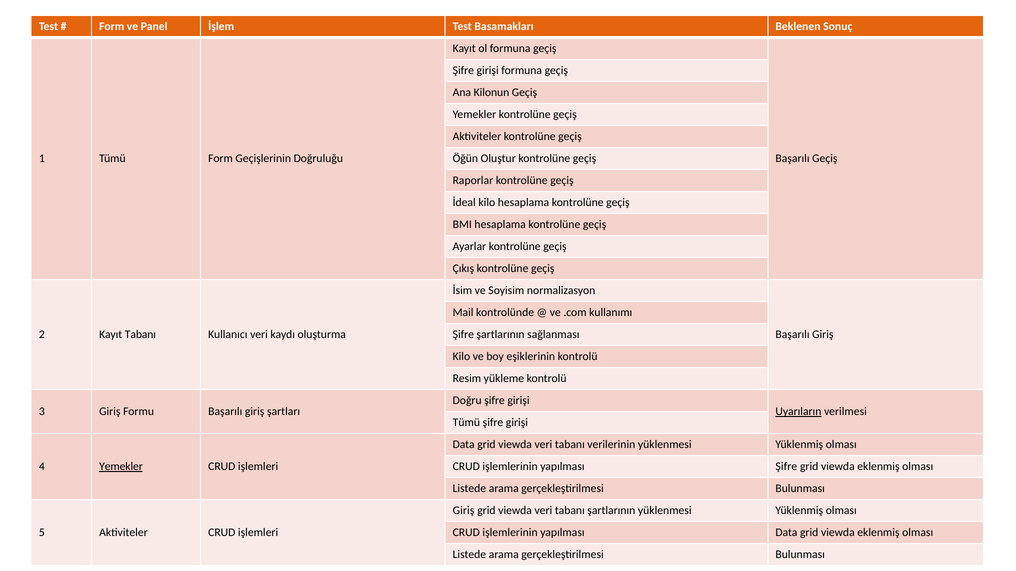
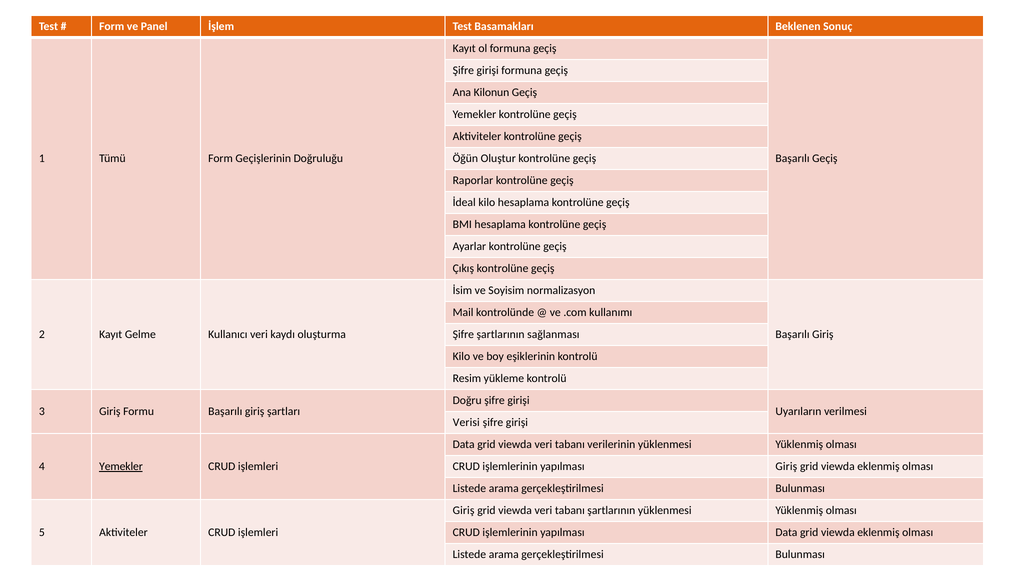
Kayıt Tabanı: Tabanı -> Gelme (140, 335)
Uyarıların underline: present -> none (798, 412)
Tümü: Tümü -> Verisi (466, 423)
yapılması Şifre: Şifre -> Giriş (786, 467)
